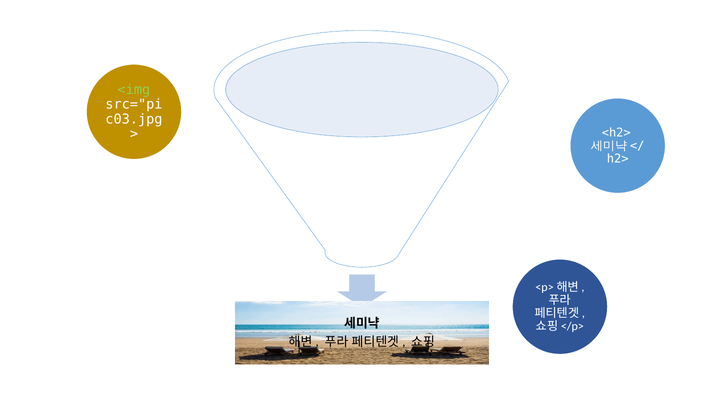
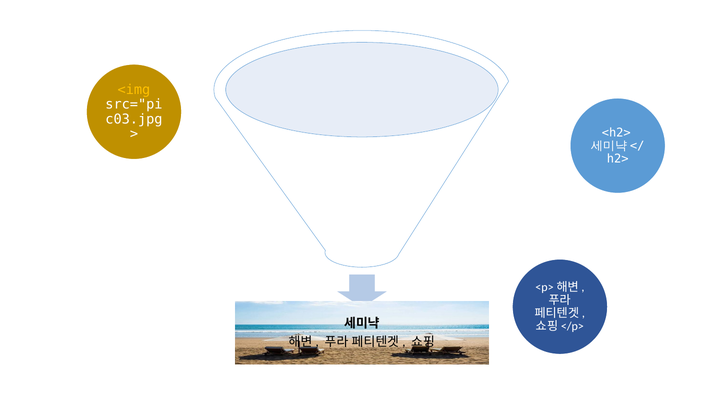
<img colour: light green -> yellow (134, 90)
